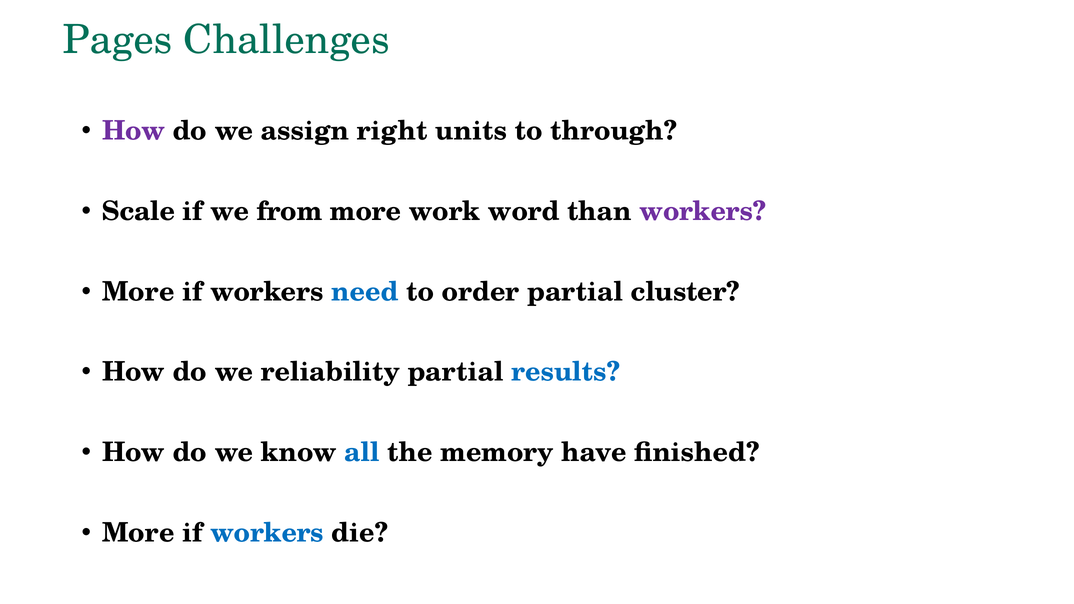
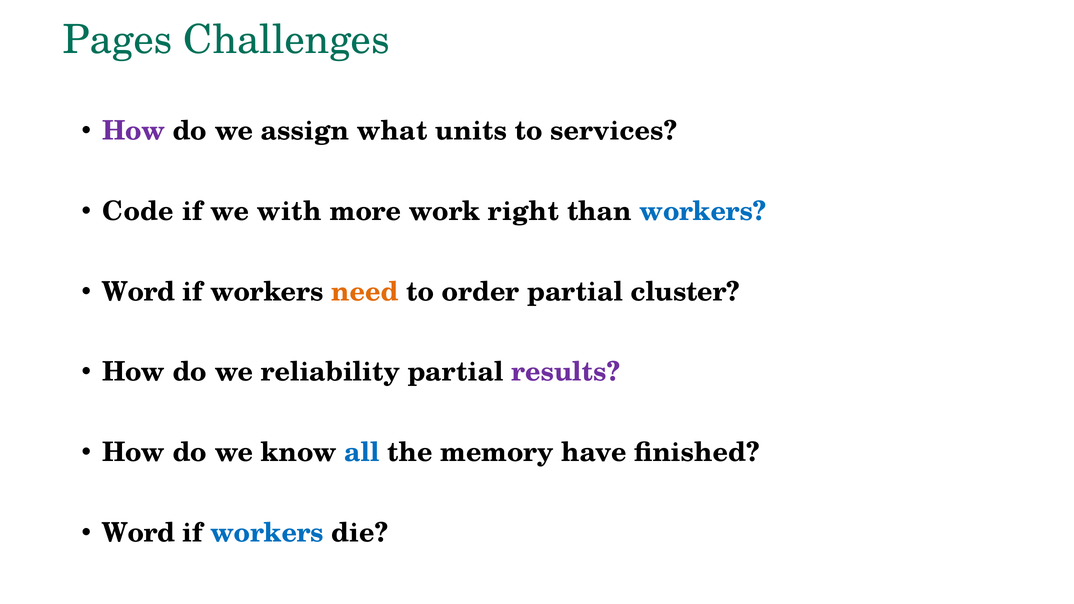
right: right -> what (392, 131)
through: through -> services (614, 131)
Scale: Scale -> Code (138, 211)
from: from -> with (289, 211)
word: word -> right (523, 211)
workers colour: purple -> blue (703, 211)
More: More -> Word (138, 292)
need colour: blue -> orange (365, 292)
results colour: blue -> purple (566, 372)
More: More -> Word (138, 533)
